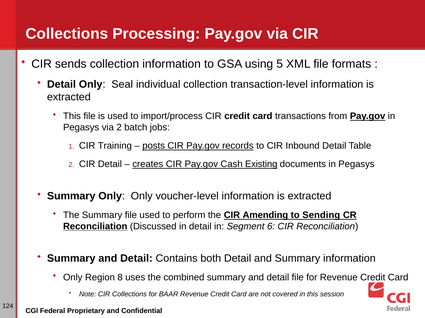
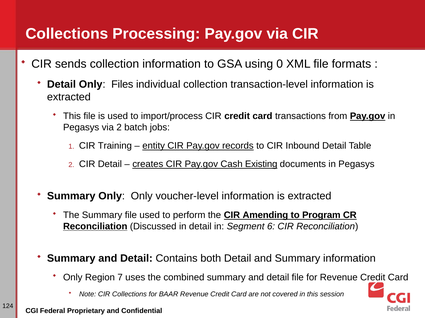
5: 5 -> 0 (280, 64)
Seal: Seal -> Files (122, 85)
posts: posts -> entity (154, 146)
Sending: Sending -> Program (321, 216)
8: 8 -> 7 (120, 278)
